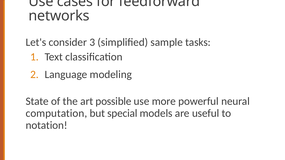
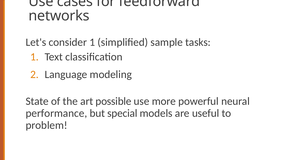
consider 3: 3 -> 1 (92, 42)
computation: computation -> performance (56, 113)
notation: notation -> problem (47, 125)
